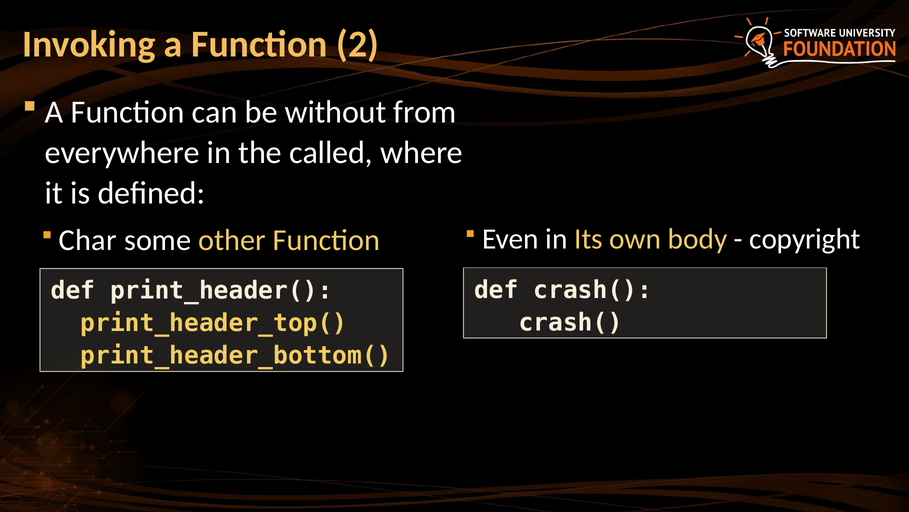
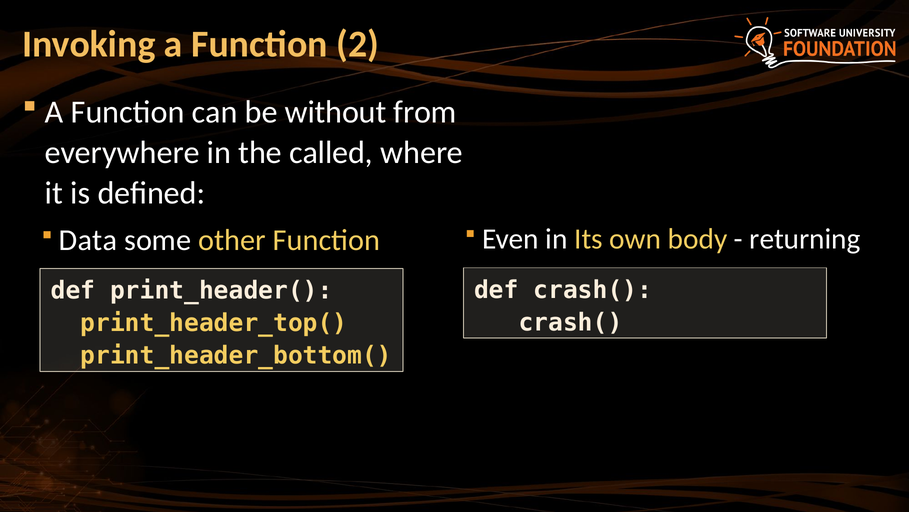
copyright: copyright -> returning (805, 239)
Char: Char -> Data (88, 240)
